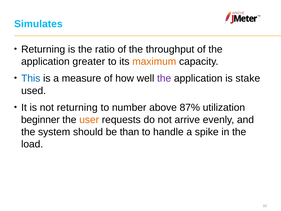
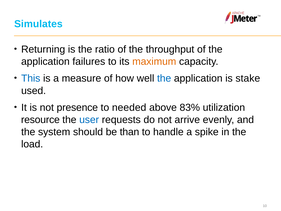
greater: greater -> failures (89, 61)
the colour: purple -> blue (164, 78)
not returning: returning -> presence (77, 107)
number: number -> needed (129, 107)
87%: 87% -> 83% (190, 107)
beginner: beginner -> resource (40, 120)
user colour: orange -> blue (89, 120)
